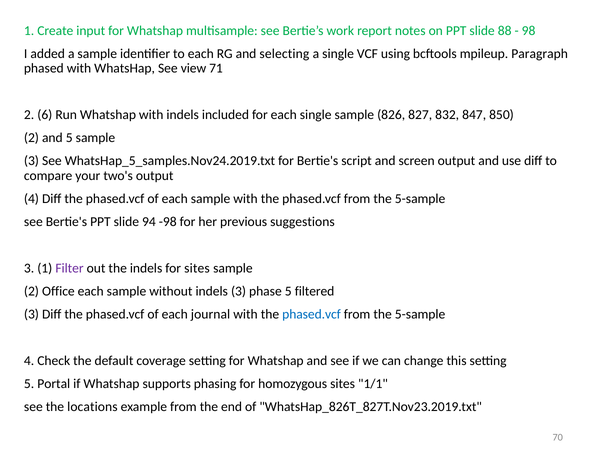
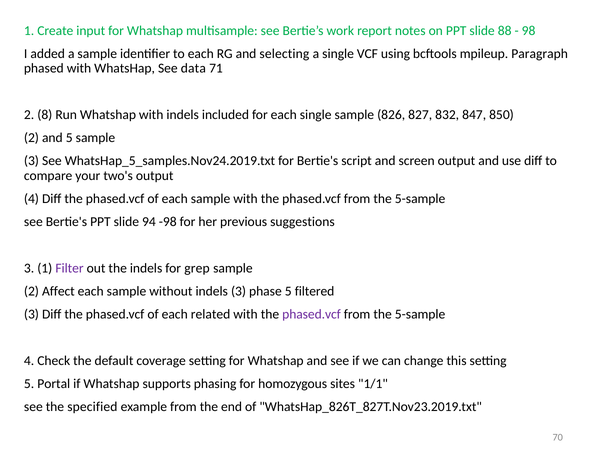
view: view -> data (193, 68)
6: 6 -> 8 (45, 115)
for sites: sites -> grep (197, 268)
Office: Office -> Affect (58, 291)
journal: journal -> related (211, 315)
phased.vcf colour: blue -> purple (312, 315)
locations: locations -> specified (92, 407)
